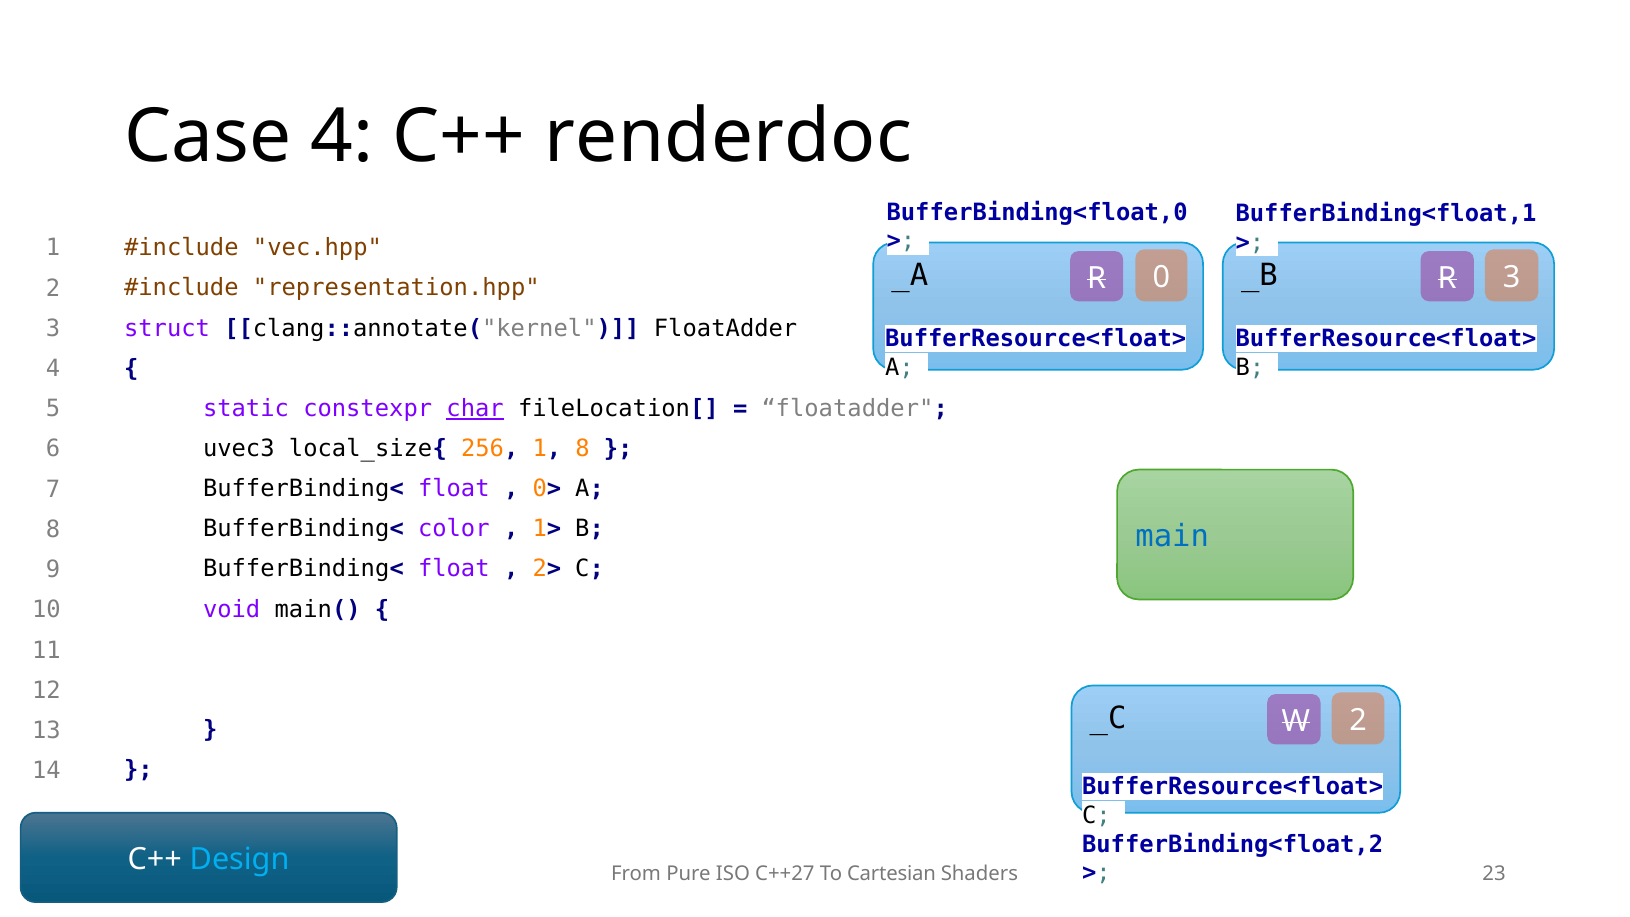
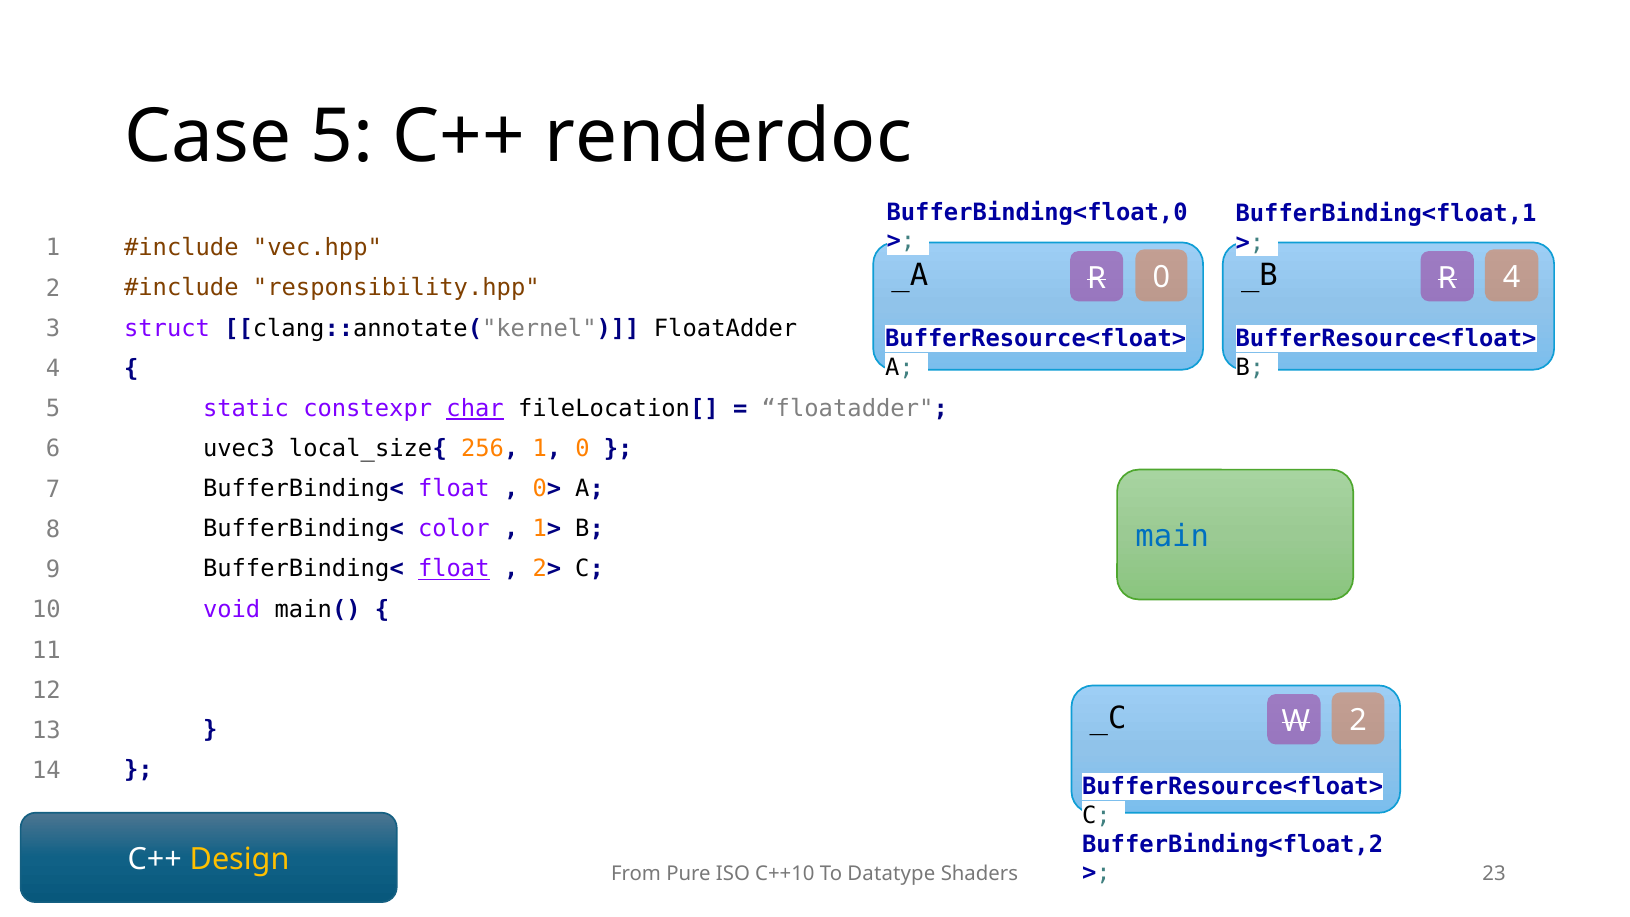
Case 4: 4 -> 5 (342, 137)
_B 3: 3 -> 4 (1512, 277)
representation.hpp: representation.hpp -> responsibility.hpp (396, 288)
1 8: 8 -> 0 (583, 449)
float underline: none -> present (454, 569)
Design colour: light blue -> yellow (240, 859)
C++27: C++27 -> C++10 (785, 874)
Cartesian: Cartesian -> Datatype (891, 874)
